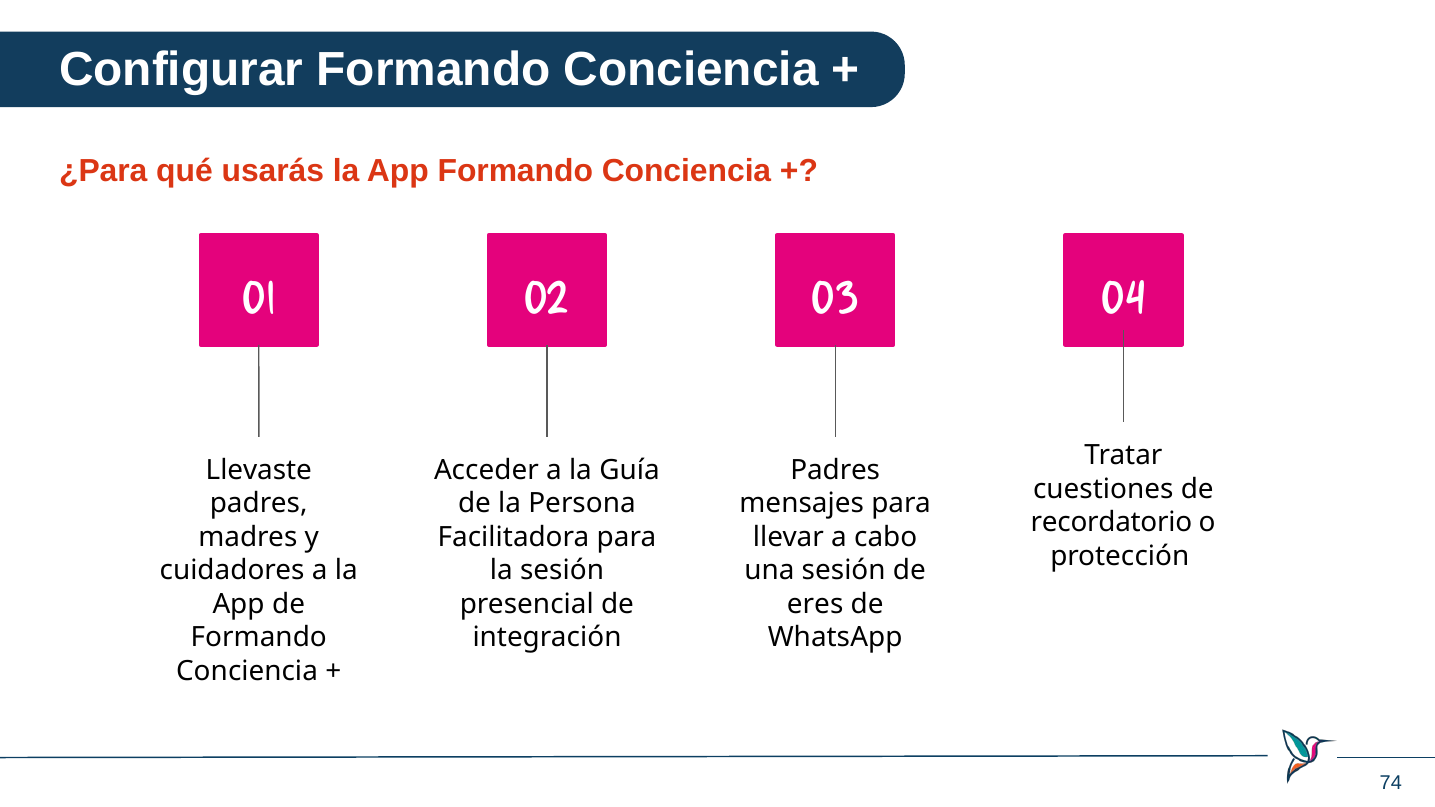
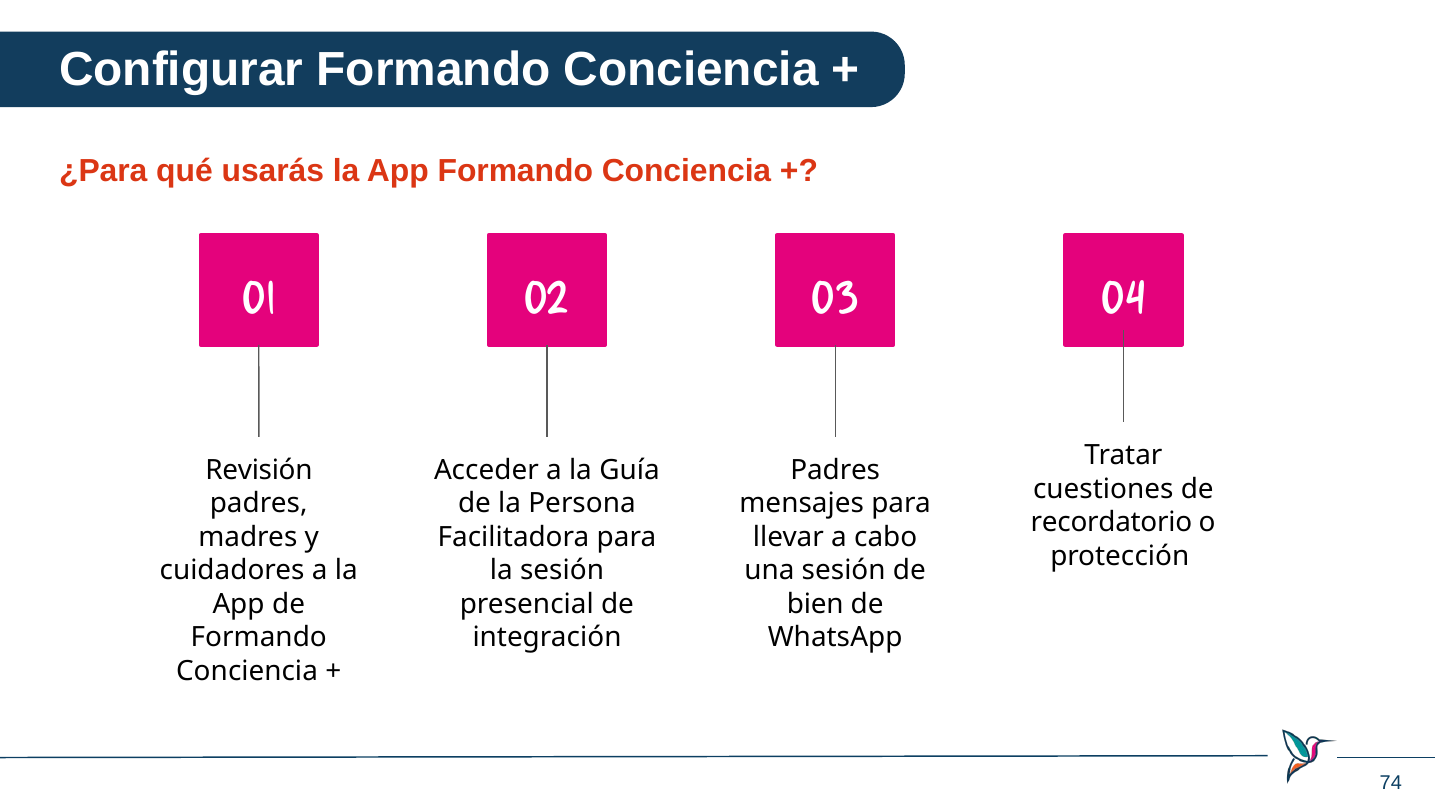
Llevaste: Llevaste -> Revisión (259, 470)
eres: eres -> bien (815, 604)
